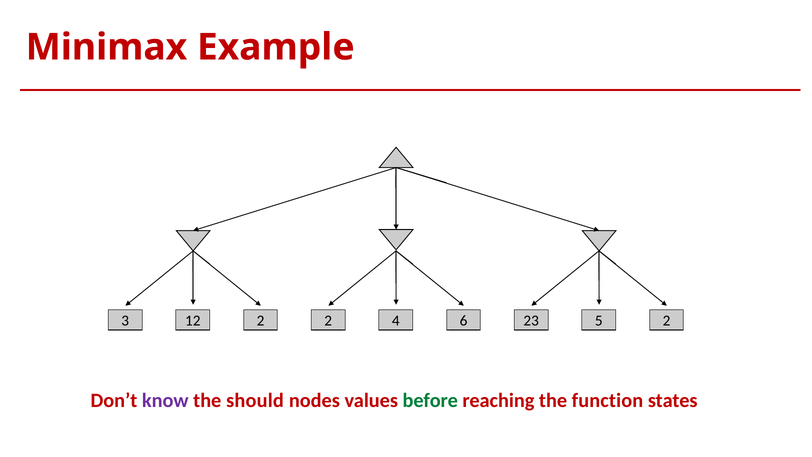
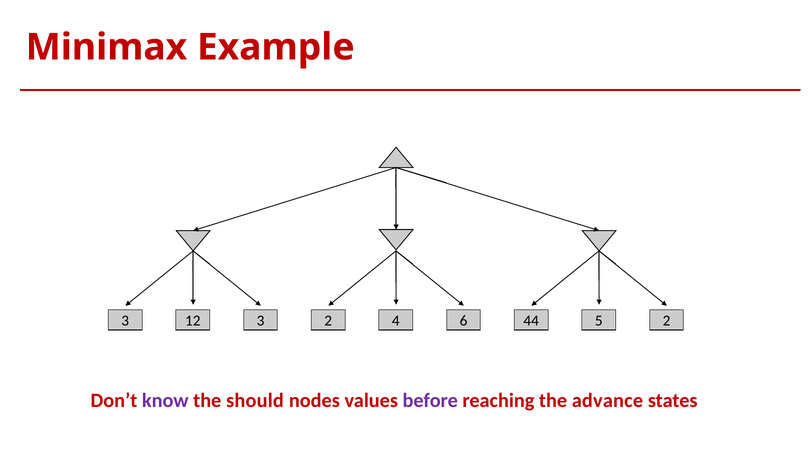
12 2: 2 -> 3 (260, 321)
23: 23 -> 44 (531, 321)
before colour: green -> purple (430, 400)
function: function -> advance (607, 400)
